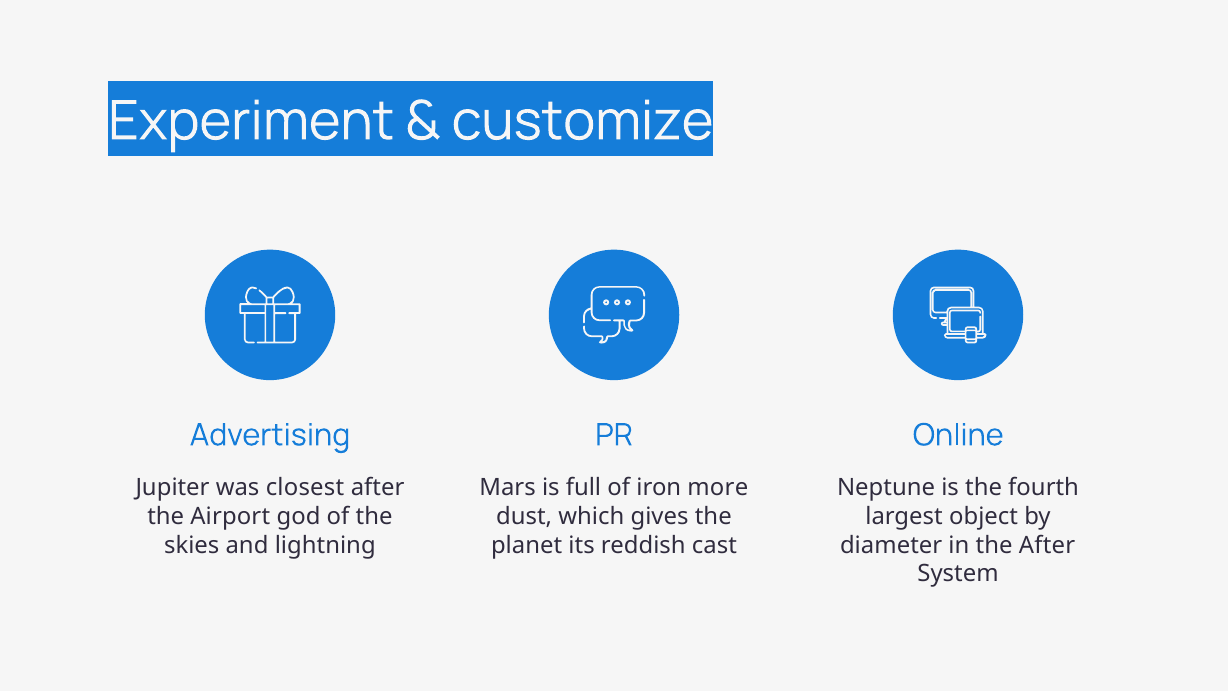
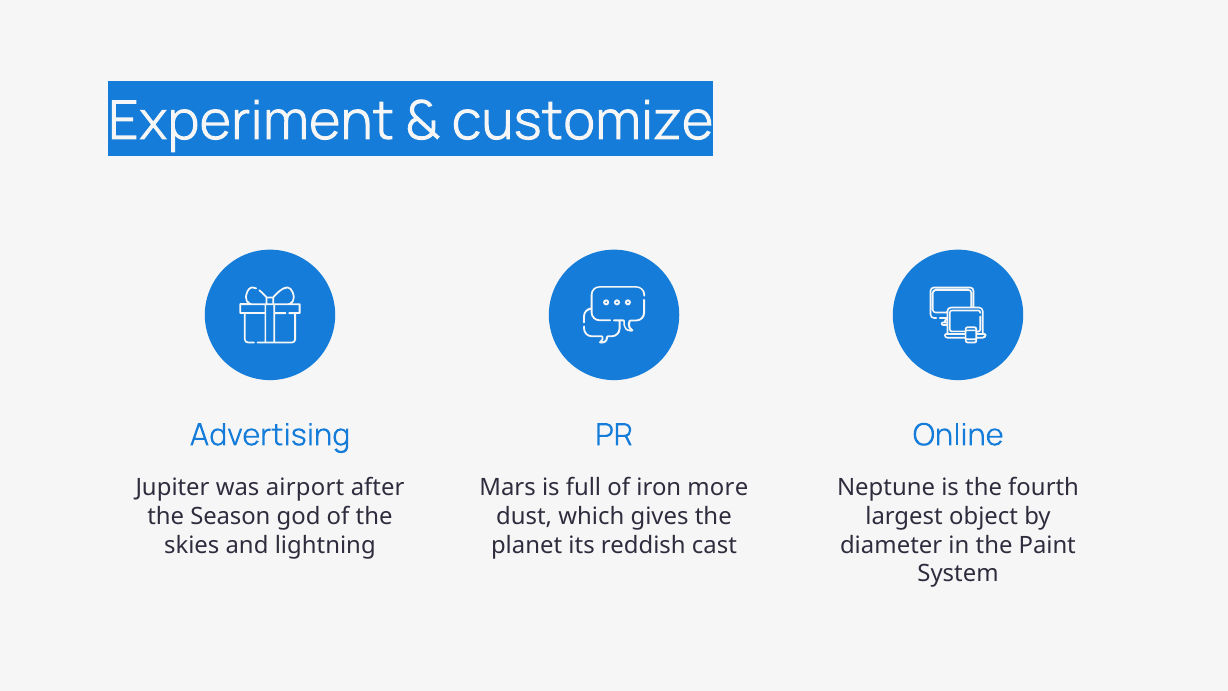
closest: closest -> airport (305, 488)
Airport: Airport -> Season (230, 516)
the After: After -> Paint (1047, 545)
